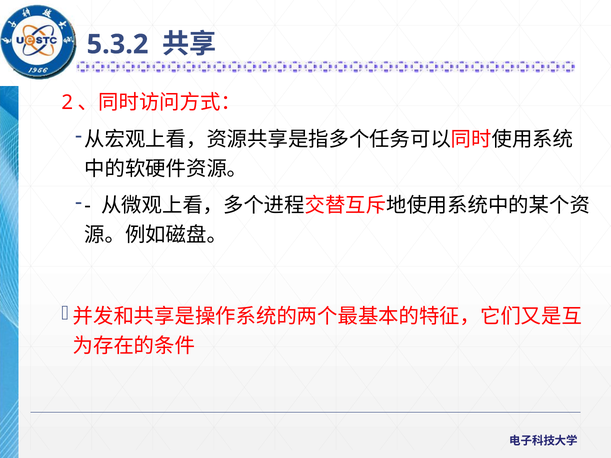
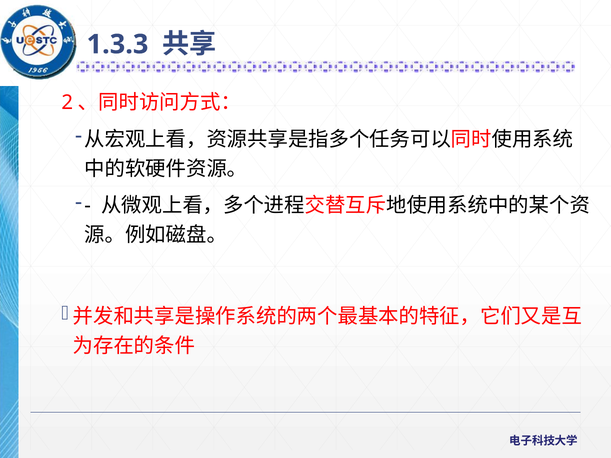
5.3.2: 5.3.2 -> 1.3.3 (117, 44)
